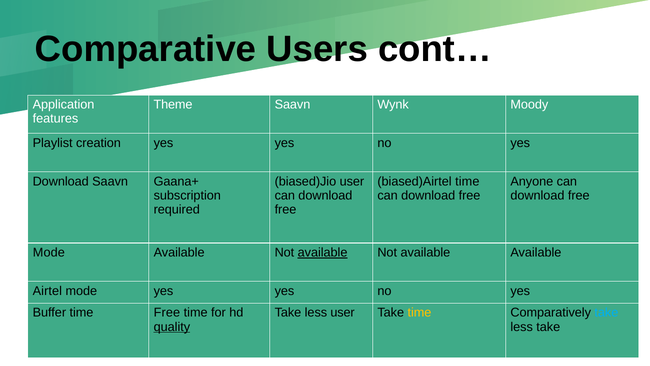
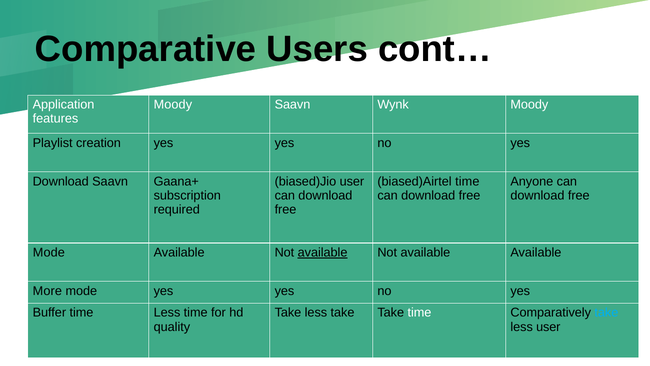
Theme: Theme -> Moody (173, 105)
Airtel: Airtel -> More (47, 291)
time Free: Free -> Less (167, 312)
less user: user -> take (343, 312)
time colour: yellow -> white (419, 312)
quality underline: present -> none (172, 327)
less take: take -> user (548, 327)
